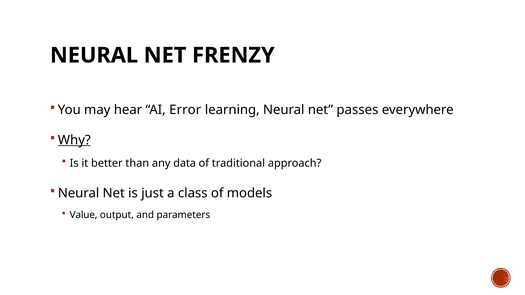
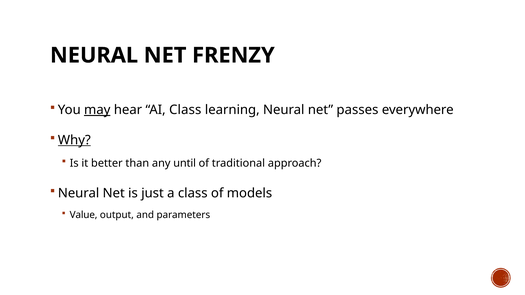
may underline: none -> present (97, 110)
AI Error: Error -> Class (185, 110)
data: data -> until (185, 163)
